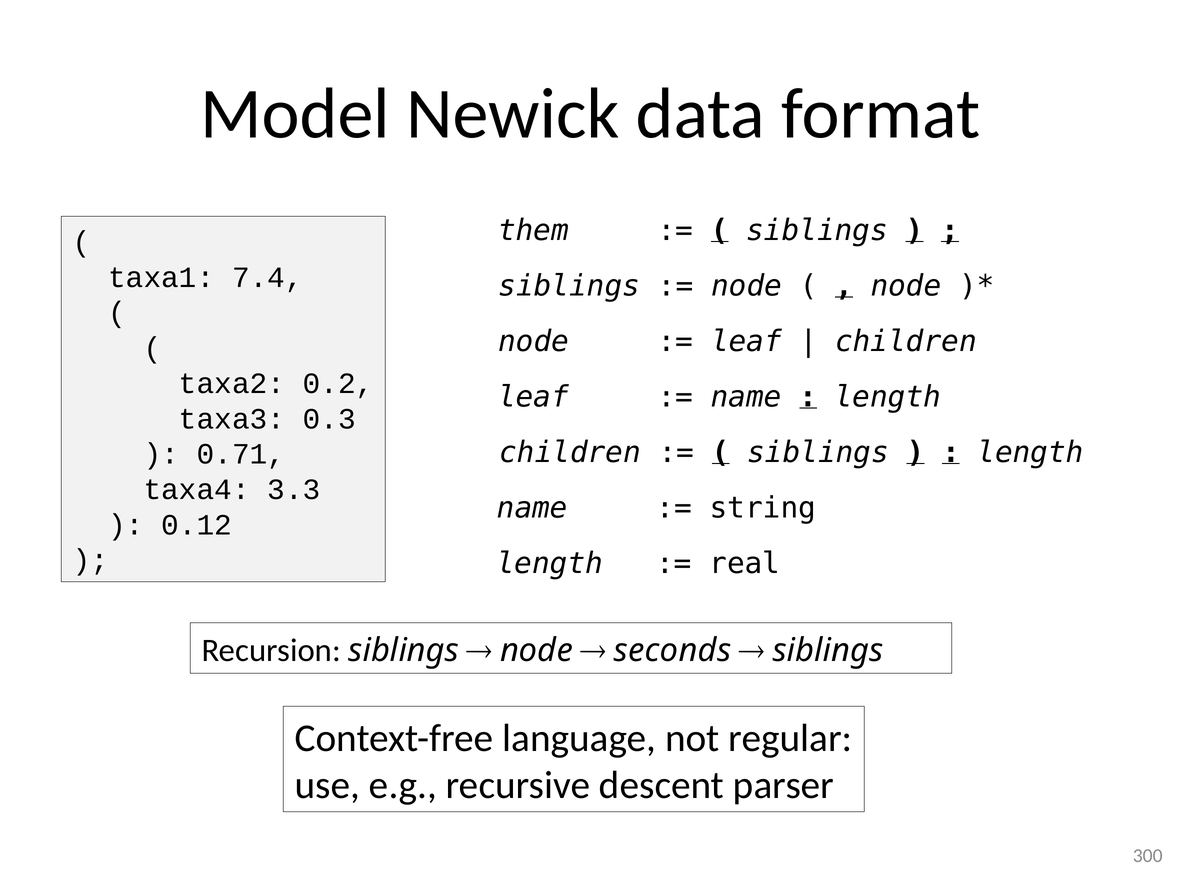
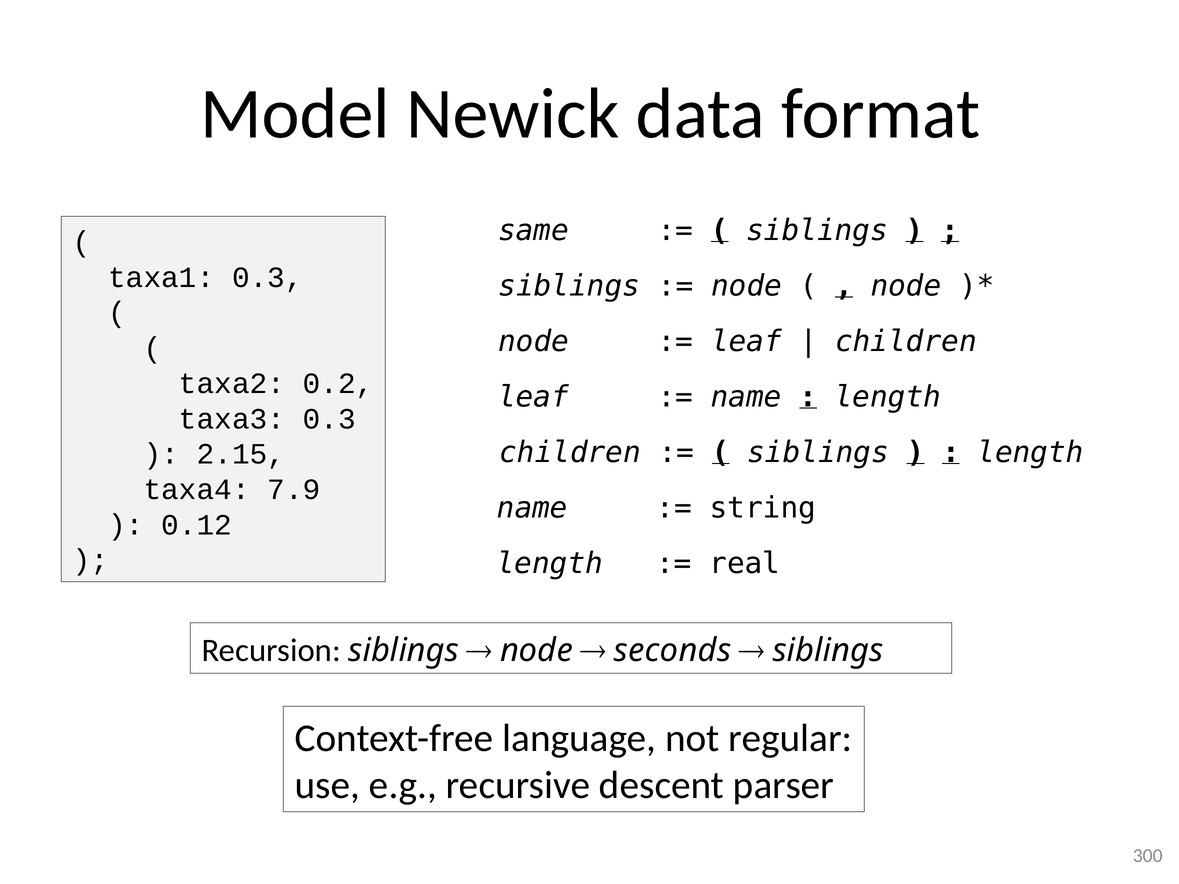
them: them -> same (533, 230)
taxa1 7.4: 7.4 -> 0.3 (267, 277)
0.71: 0.71 -> 2.15 (241, 454)
3.3: 3.3 -> 7.9 (294, 490)
